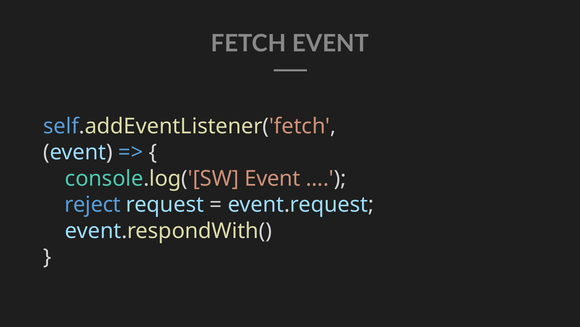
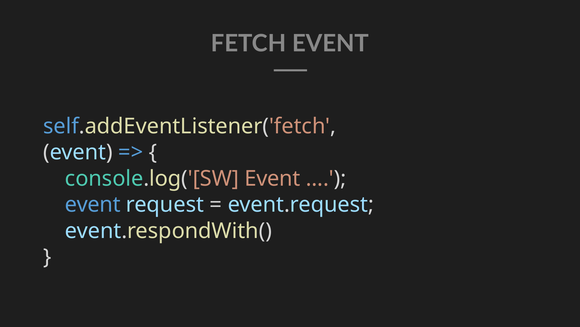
reject: reject -> event (93, 204)
